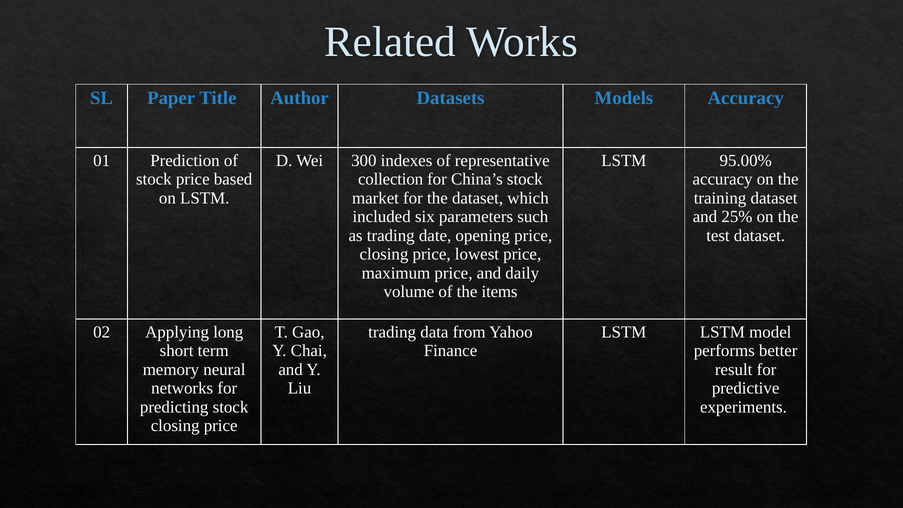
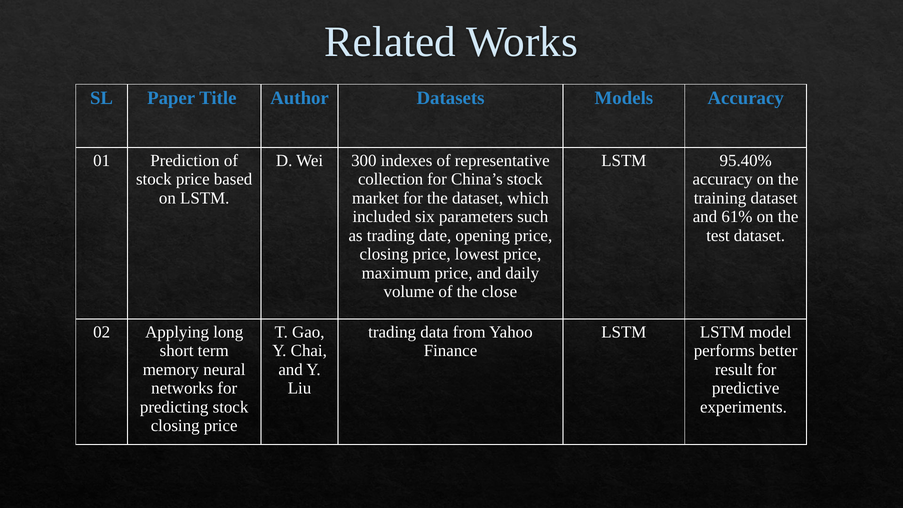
95.00%: 95.00% -> 95.40% (746, 160)
25%: 25% -> 61% (737, 217)
items: items -> close (499, 292)
